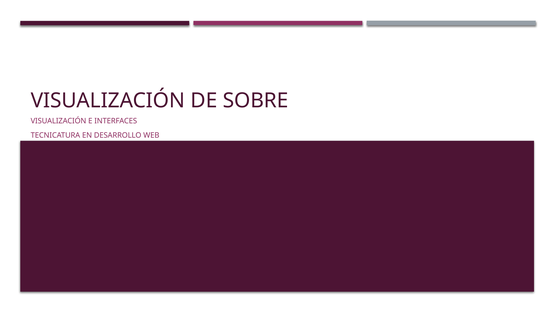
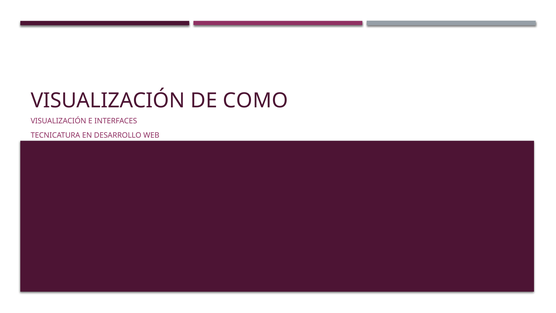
SOBRE: SOBRE -> COMO (255, 101)
